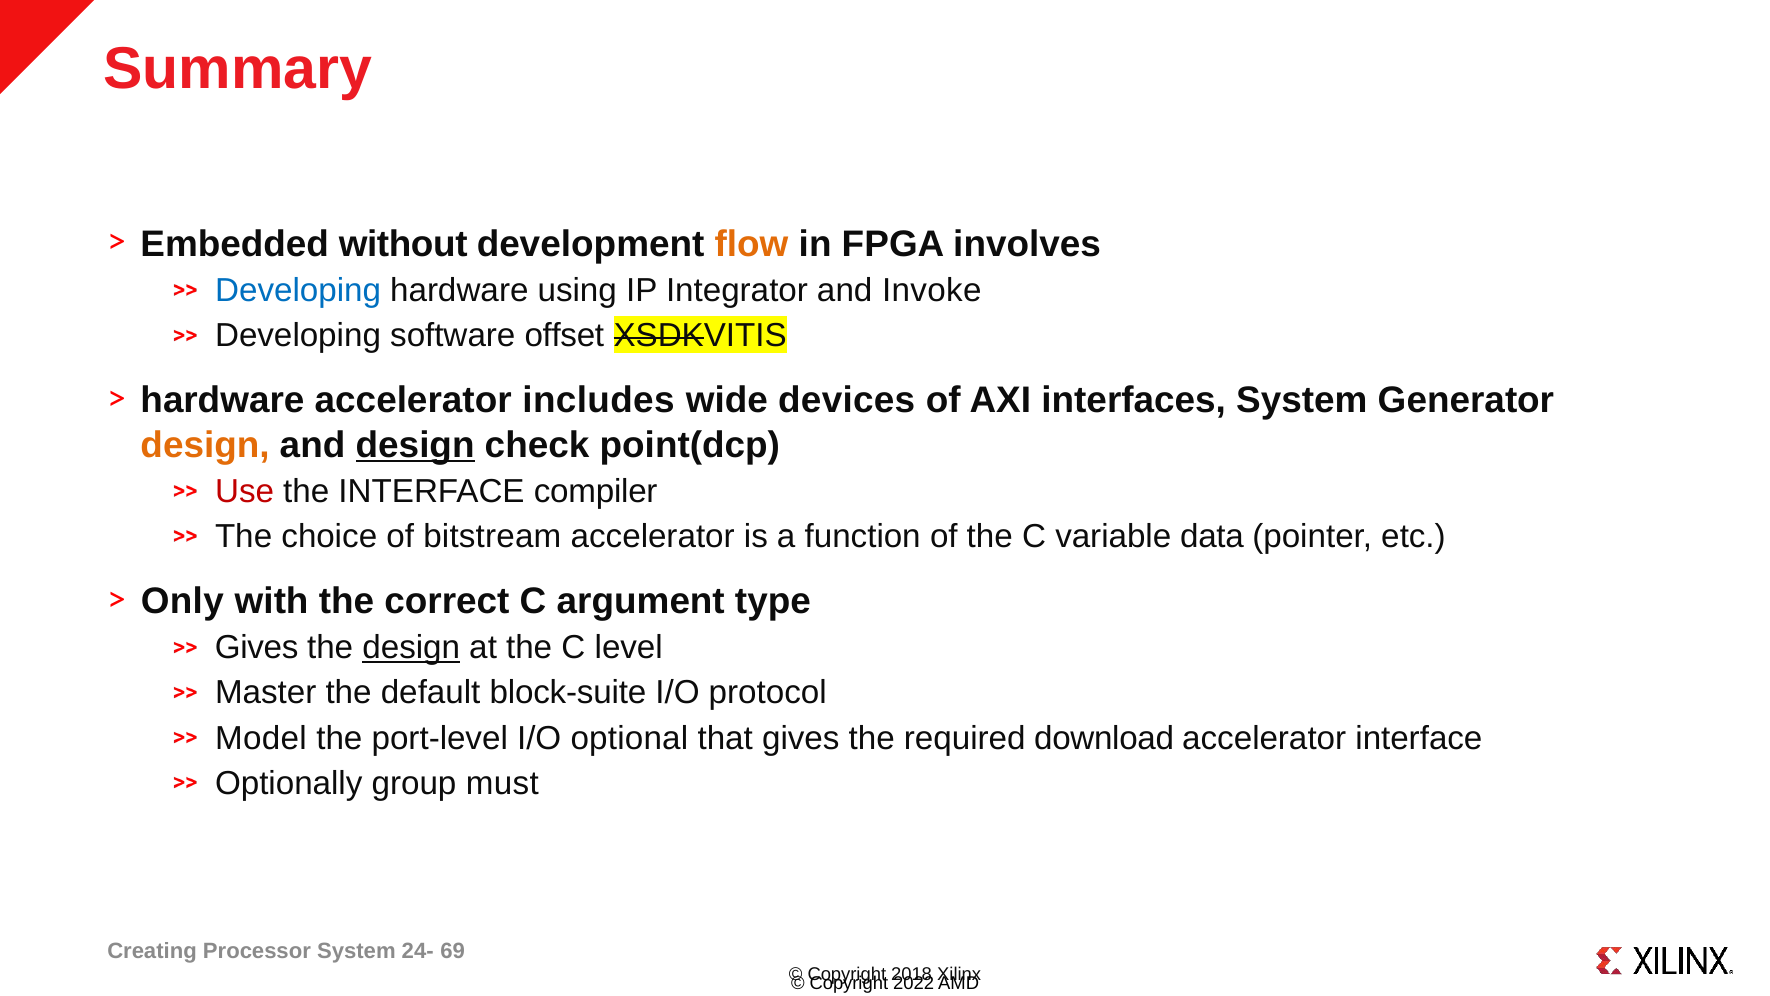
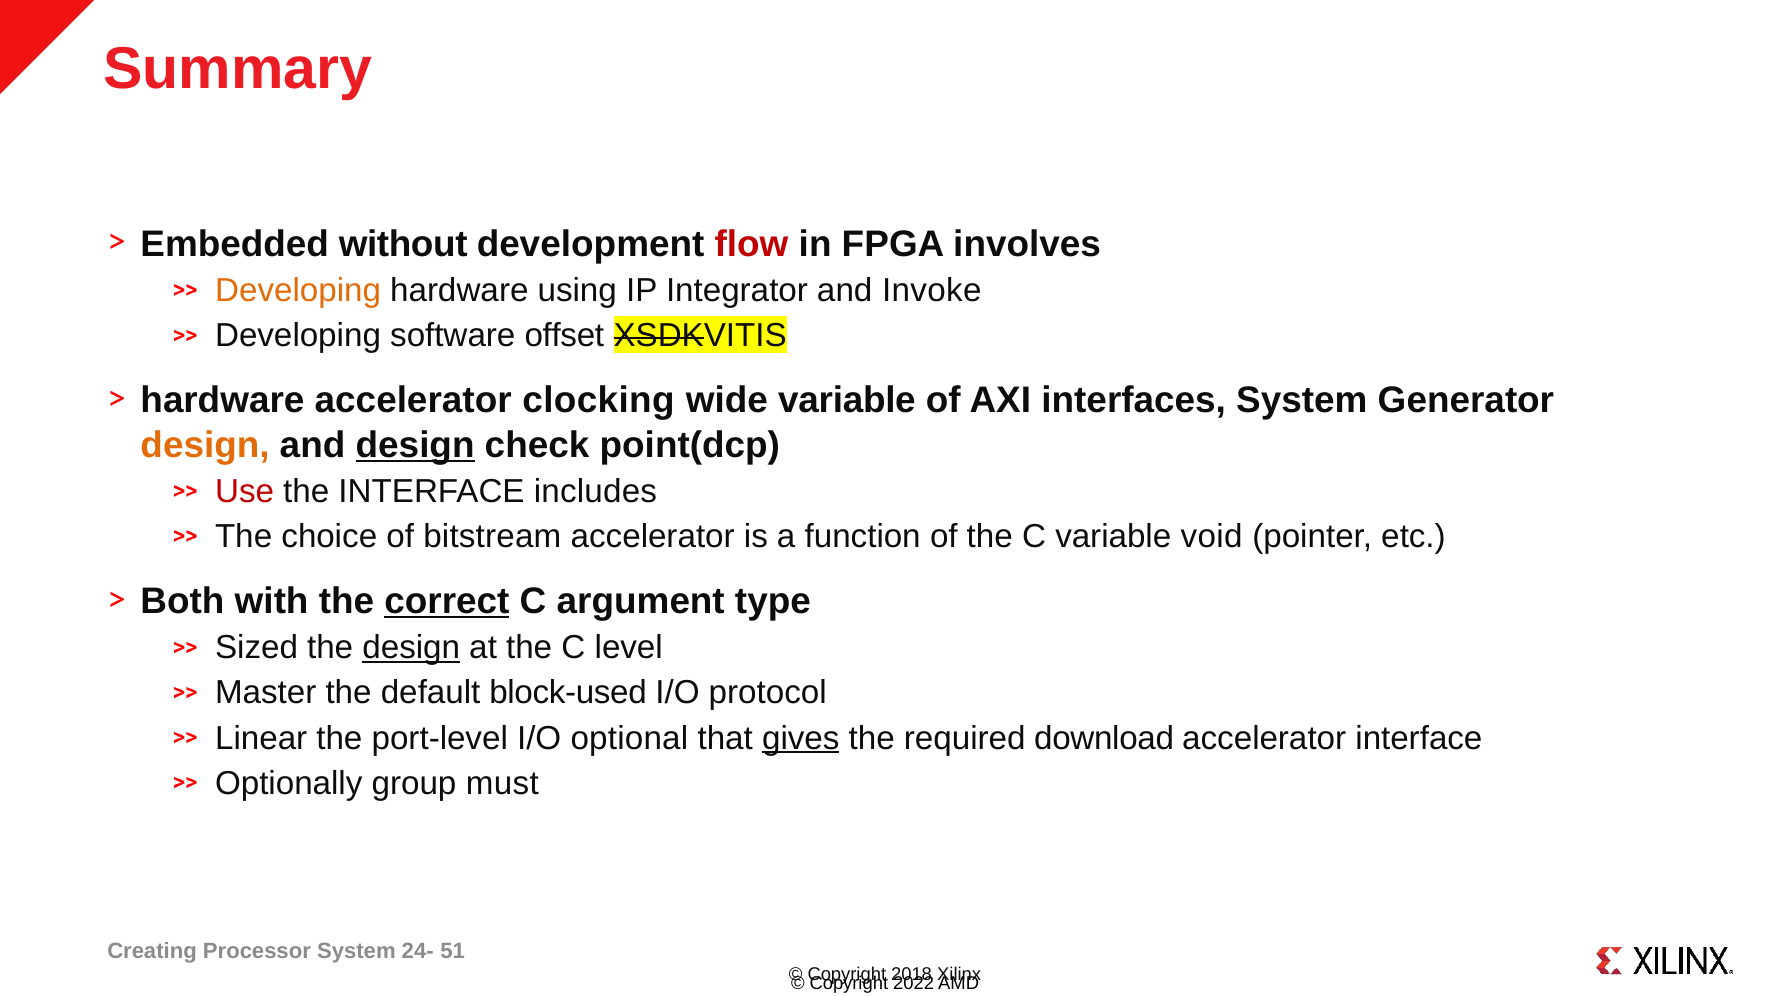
flow colour: orange -> red (752, 244)
Developing colour: blue -> orange (298, 290)
includes: includes -> clocking (599, 400)
wide devices: devices -> variable (847, 400)
compiler: compiler -> includes (595, 491)
data: data -> void (1212, 536)
Only: Only -> Both (182, 601)
correct underline: none -> present (447, 601)
Gives: Gives -> Sized (257, 648)
block-suite: block-suite -> block-used (568, 693)
Model: Model -> Linear (261, 738)
gives underline: none -> present (801, 738)
69: 69 -> 51 (453, 951)
